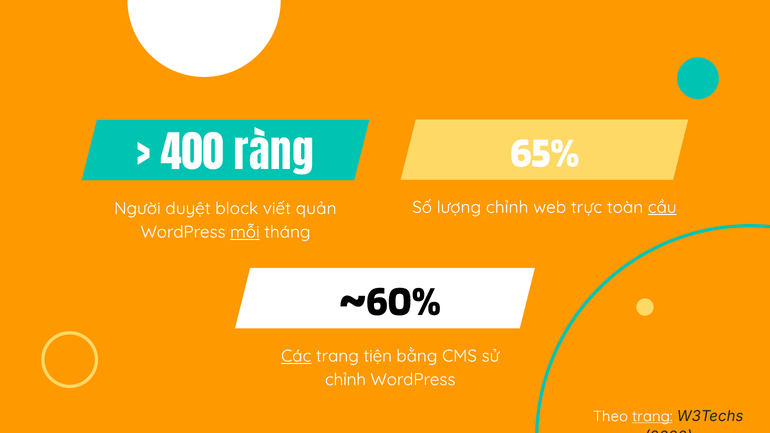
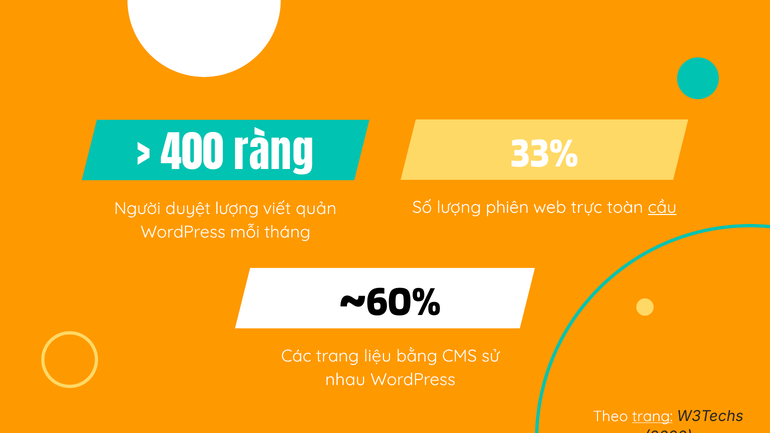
65%: 65% -> 33% (544, 153)
lượng chỉnh: chỉnh -> phiên (507, 207)
duyệt block: block -> lượng (237, 209)
mỗi underline: present -> none (245, 232)
Các underline: present -> none (296, 356)
tiện: tiện -> liệu (378, 356)
chỉnh: chỉnh -> nhau (345, 380)
